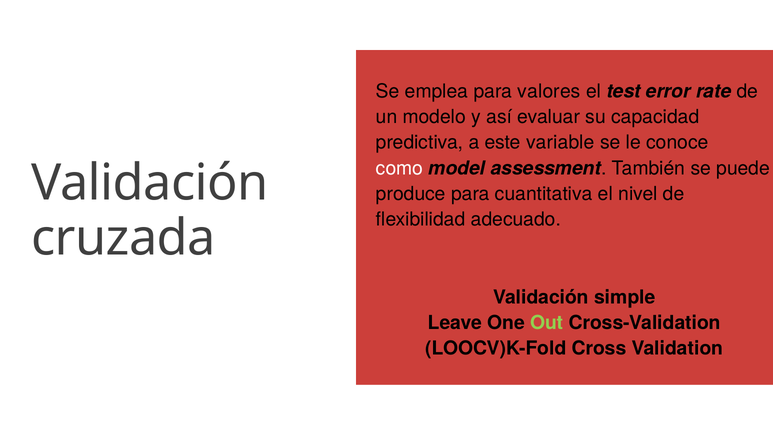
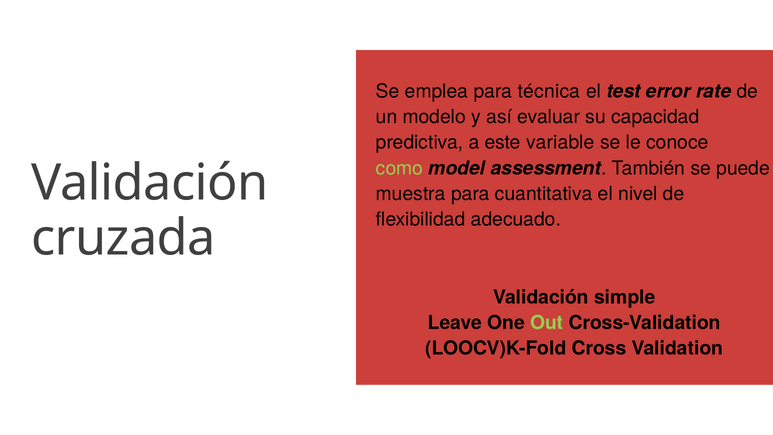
valores: valores -> técnica (549, 92)
como colour: white -> light green (399, 168)
produce: produce -> muestra (411, 194)
